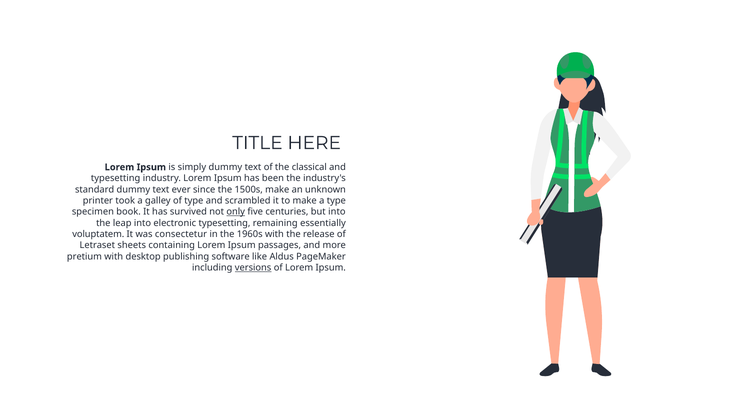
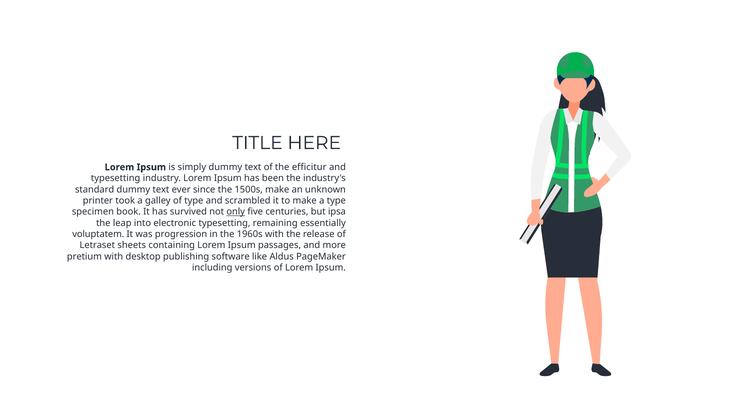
classical: classical -> efficitur (309, 167)
but into: into -> ipsa (337, 212)
consectetur: consectetur -> progression (181, 234)
versions underline: present -> none (253, 268)
